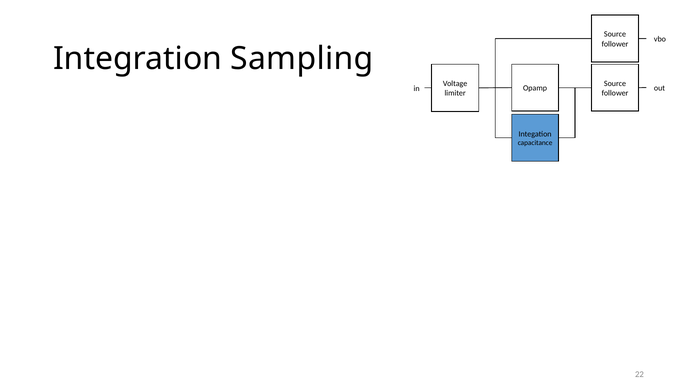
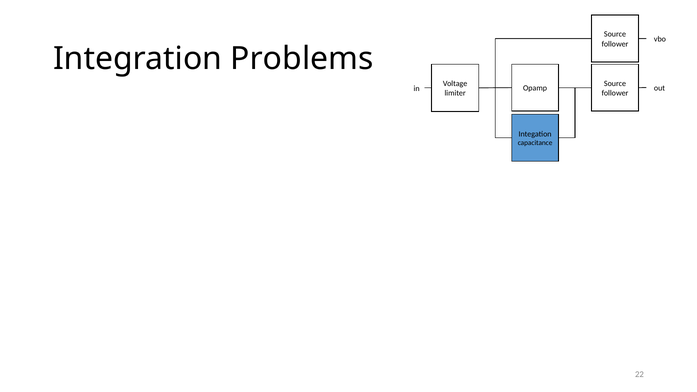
Sampling: Sampling -> Problems (302, 59)
